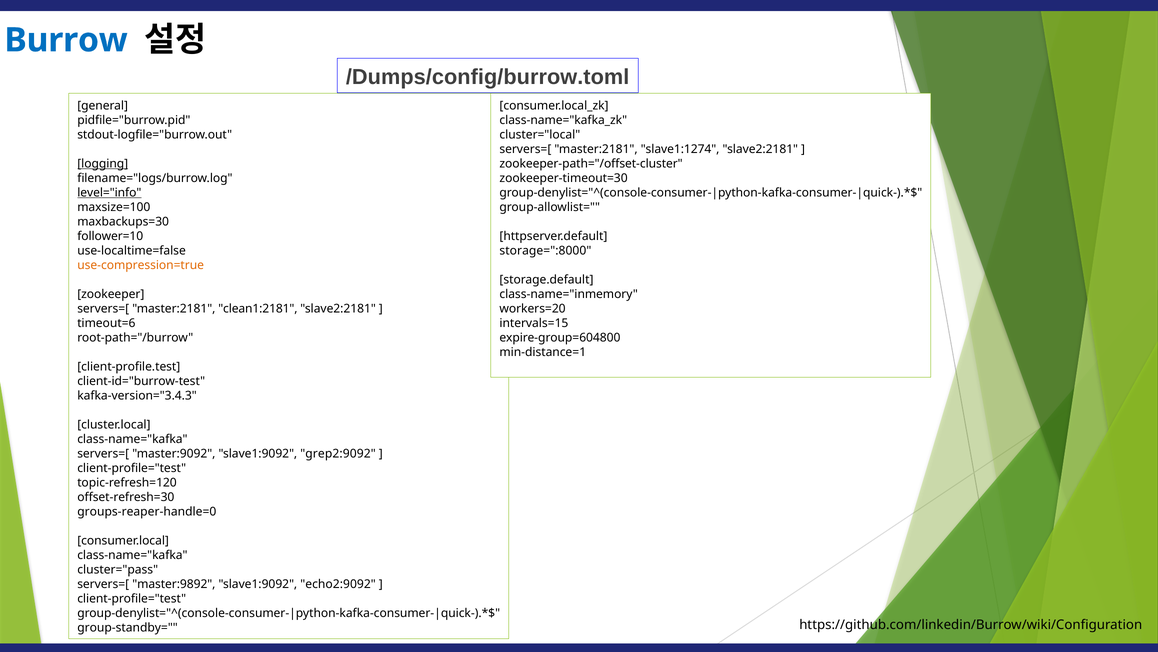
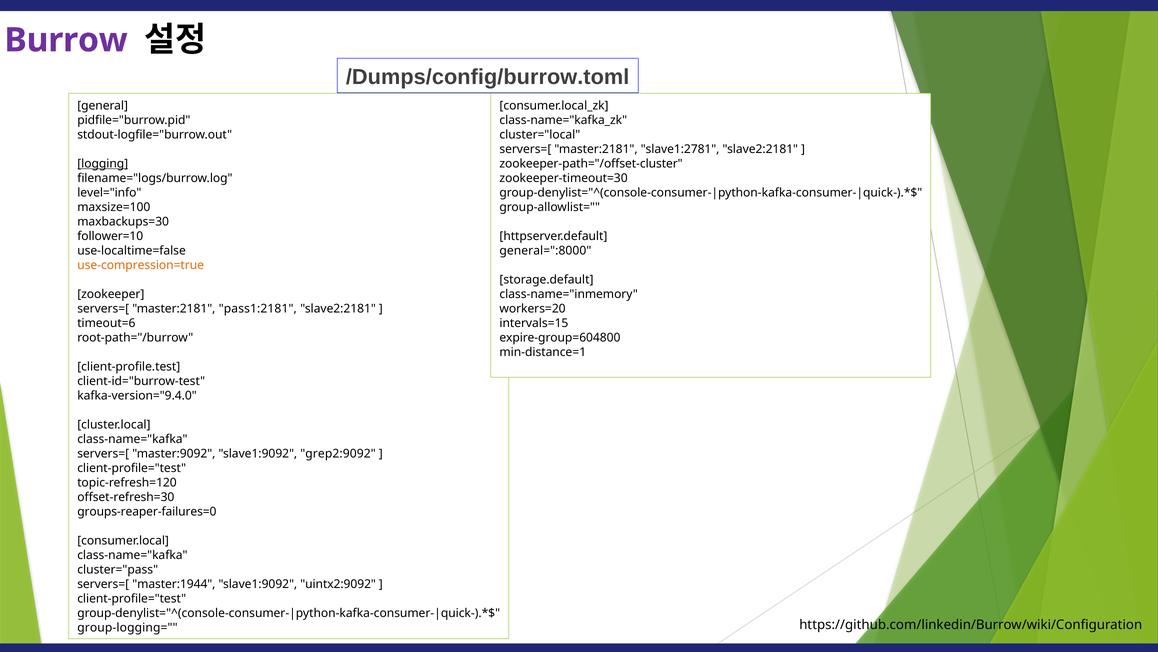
Burrow colour: blue -> purple (66, 40)
slave1:1274: slave1:1274 -> slave1:2781 (680, 149)
level="info underline: present -> none (109, 192)
storage=":8000: storage=":8000 -> general=":8000 (545, 250)
clean1:2181: clean1:2181 -> pass1:2181 (258, 308)
kafka-version="3.4.3: kafka-version="3.4.3 -> kafka-version="9.4.0 (137, 395)
groups-reaper-handle=0: groups-reaper-handle=0 -> groups-reaper-failures=0 (147, 511)
master:9892: master:9892 -> master:1944 (174, 584)
echo2:9092: echo2:9092 -> uintx2:9092 (338, 584)
group-standby=: group-standby= -> group-logging= (127, 627)
